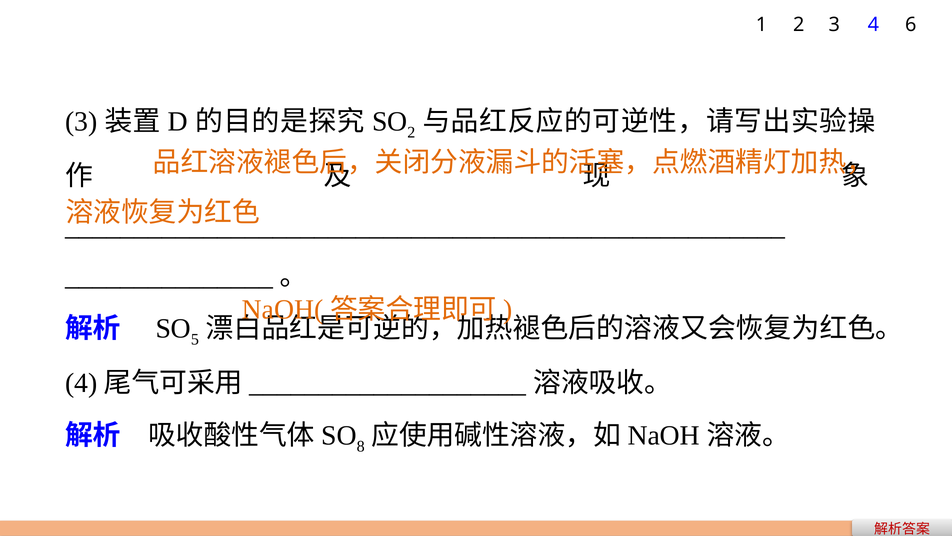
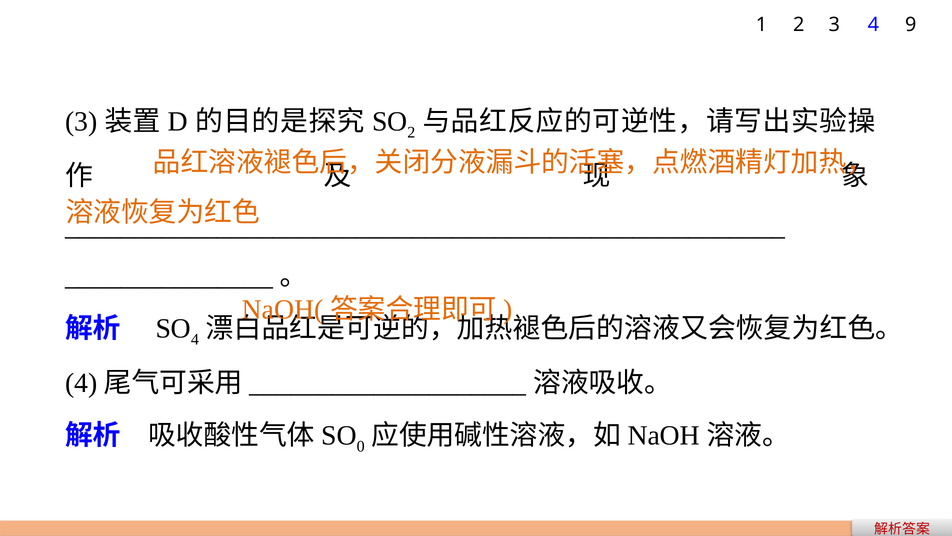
6: 6 -> 9 (911, 25)
5: 5 -> 4 (195, 339)
8: 8 -> 0 (361, 446)
